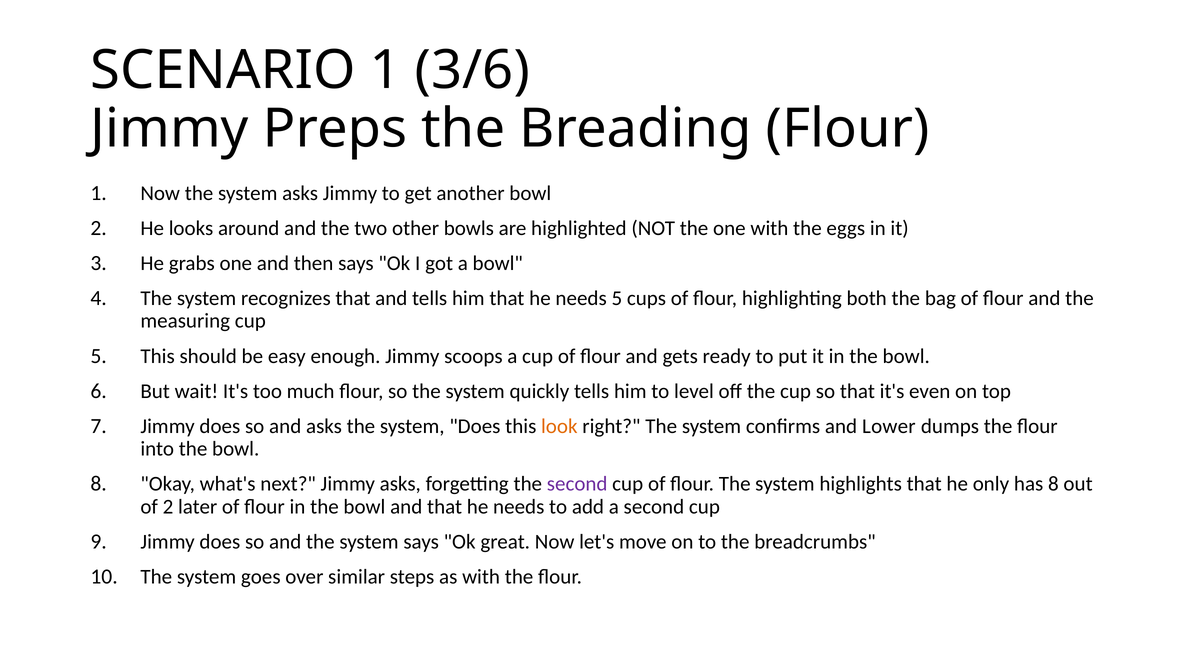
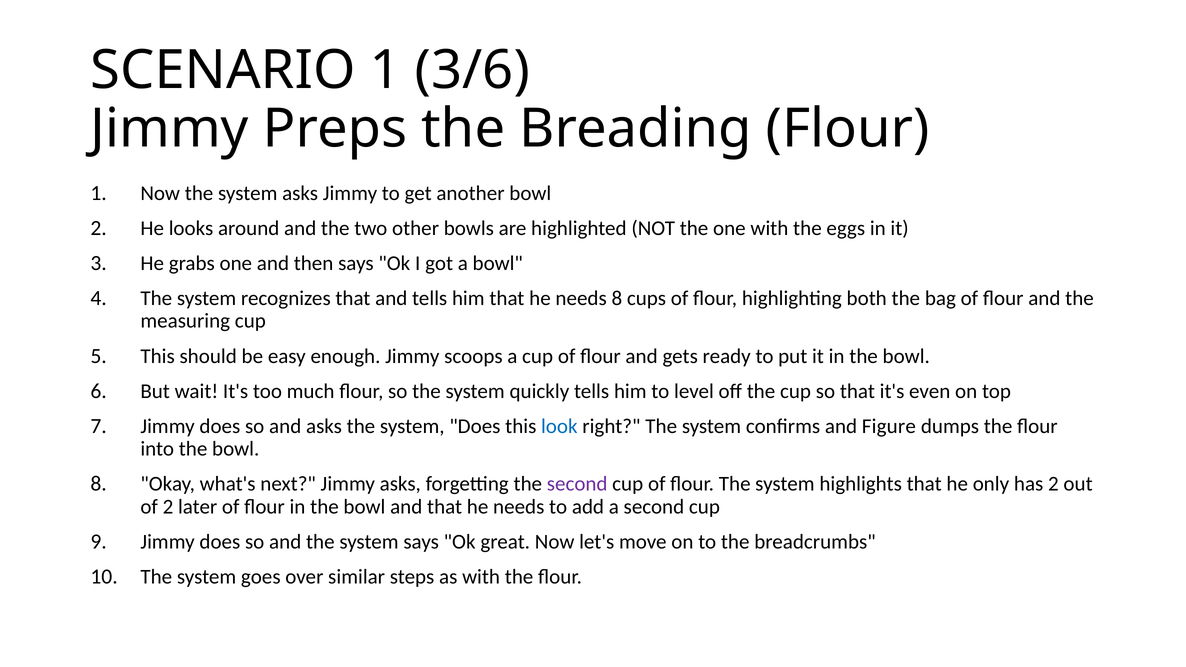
needs 5: 5 -> 8 (617, 298)
look colour: orange -> blue (559, 426)
Lower: Lower -> Figure (889, 426)
has 8: 8 -> 2 (1053, 484)
